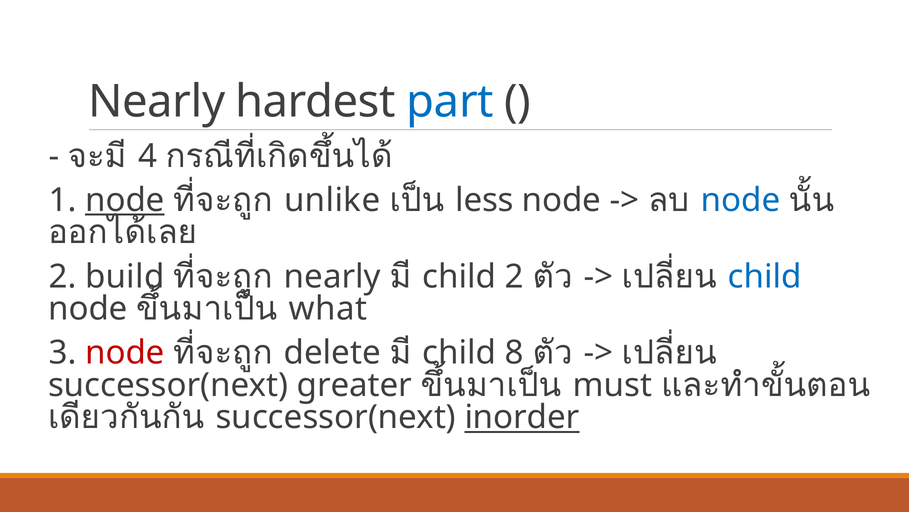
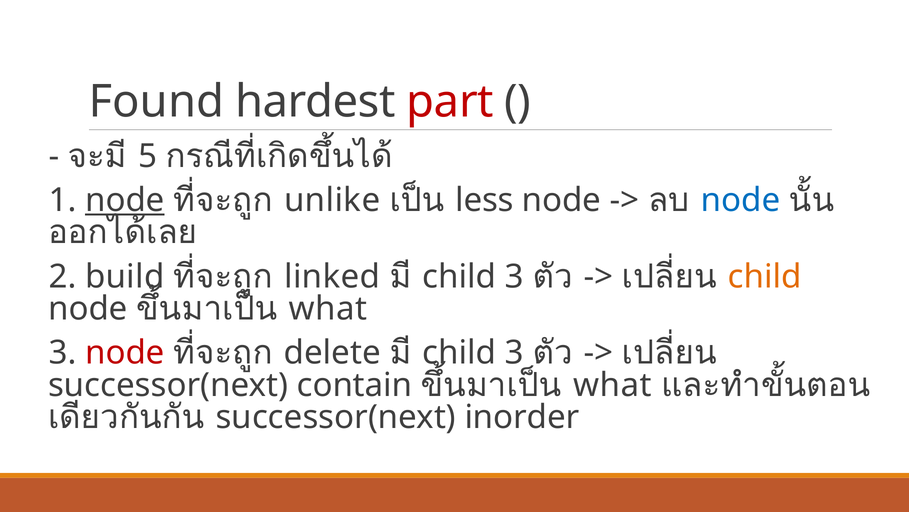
Nearly: Nearly -> Found (156, 102)
part colour: blue -> red (450, 102)
4: 4 -> 5 (148, 156)
nearly: nearly -> linked (332, 276)
2: 2 -> 3 (514, 276)
child colour: blue -> orange (765, 276)
8: 8 -> 3 (514, 353)
greater: greater -> contain (354, 385)
must: must -> what (612, 385)
inorder underline: present -> none (522, 417)
